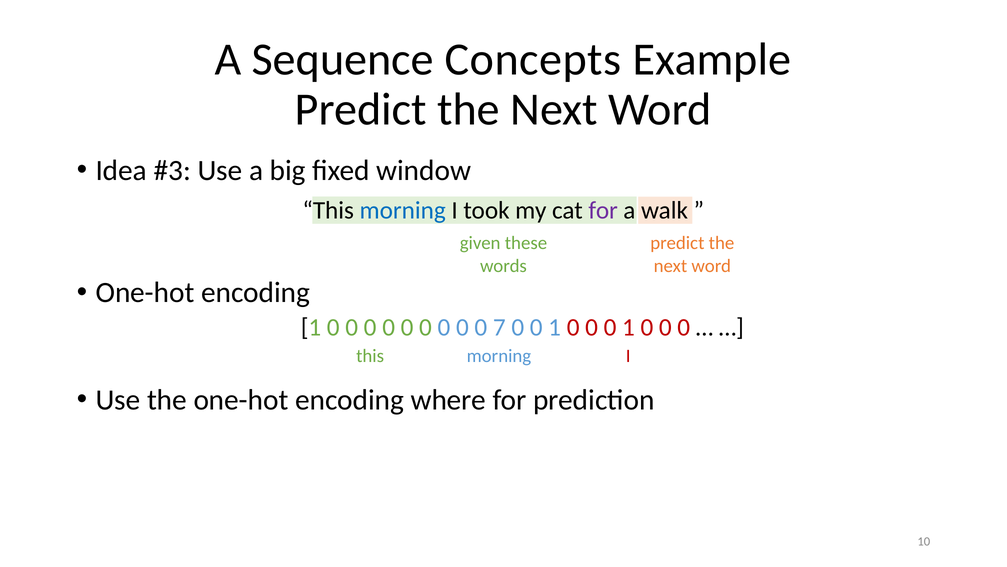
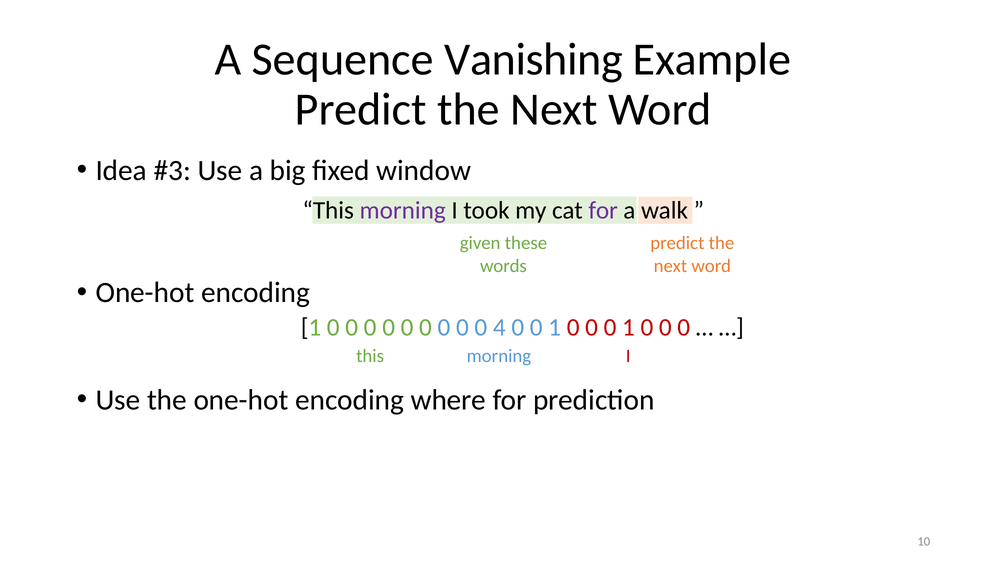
Concepts: Concepts -> Vanishing (534, 60)
morning colour: blue -> purple (403, 210)
7: 7 -> 4 (499, 327)
